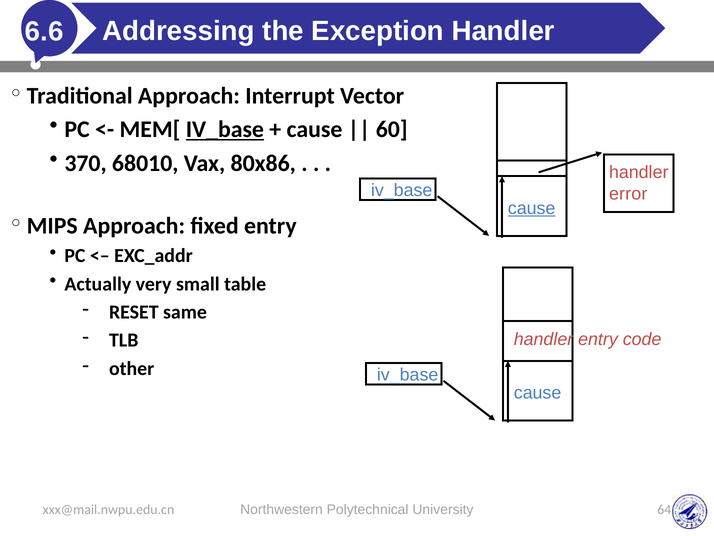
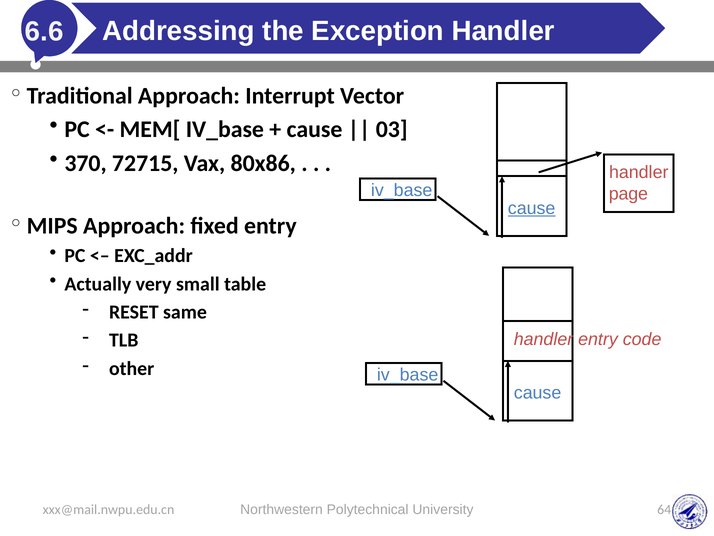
IV_base underline: present -> none (225, 129)
60: 60 -> 03 (392, 129)
68010: 68010 -> 72715 (145, 163)
error: error -> page (628, 194)
